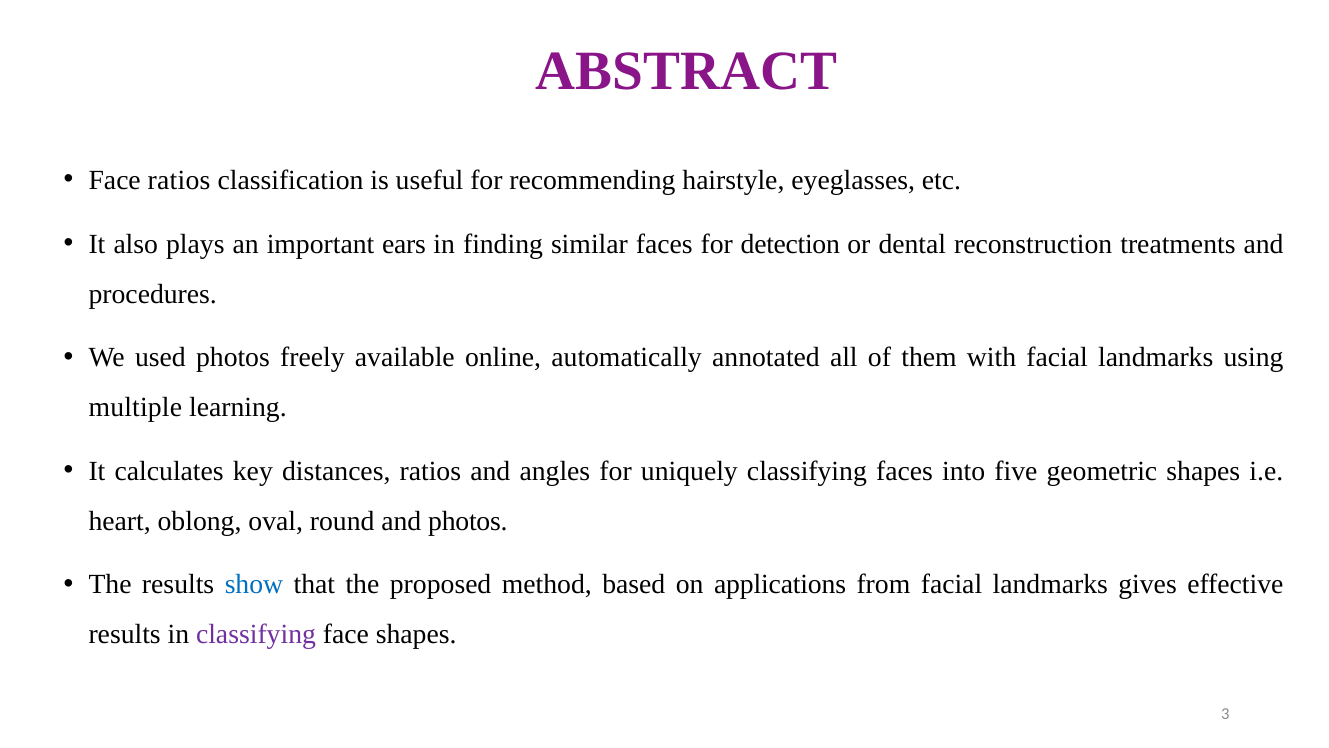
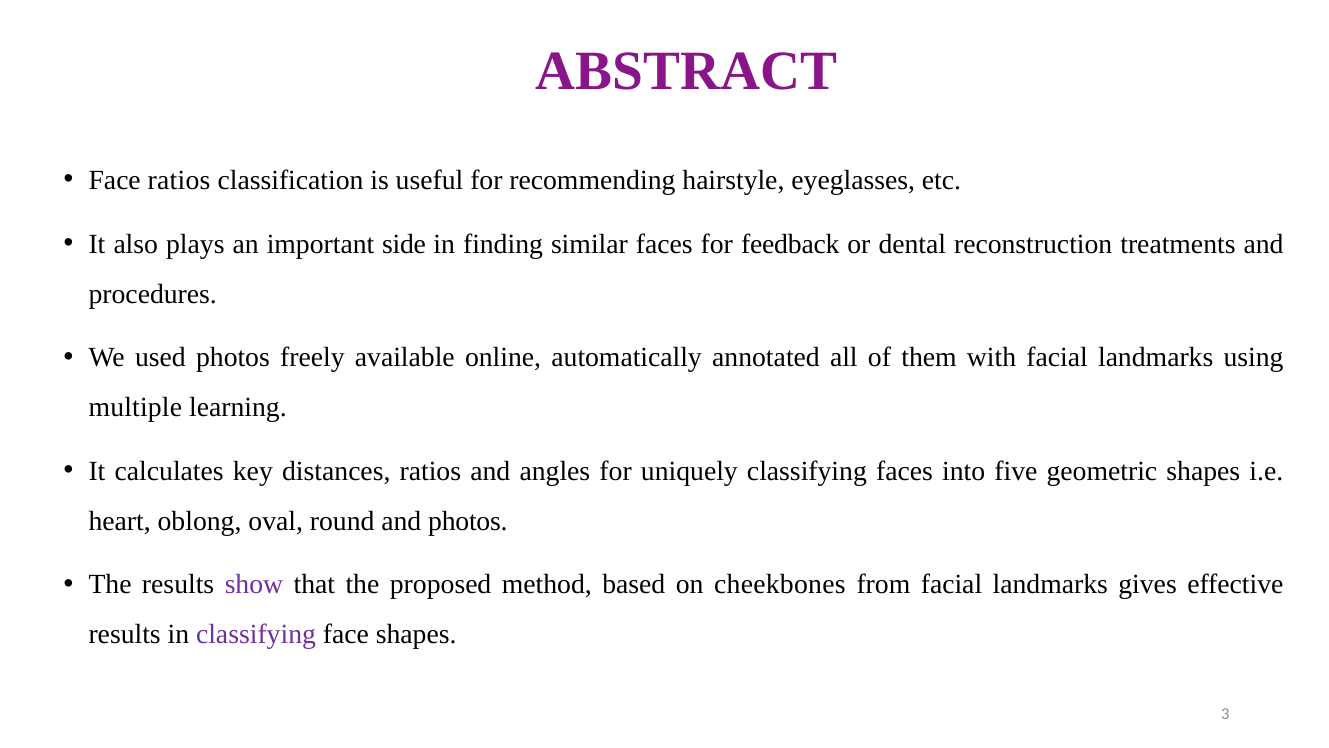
ears: ears -> side (404, 244)
detection: detection -> feedback (790, 244)
show colour: blue -> purple (254, 584)
applications: applications -> cheekbones (780, 584)
